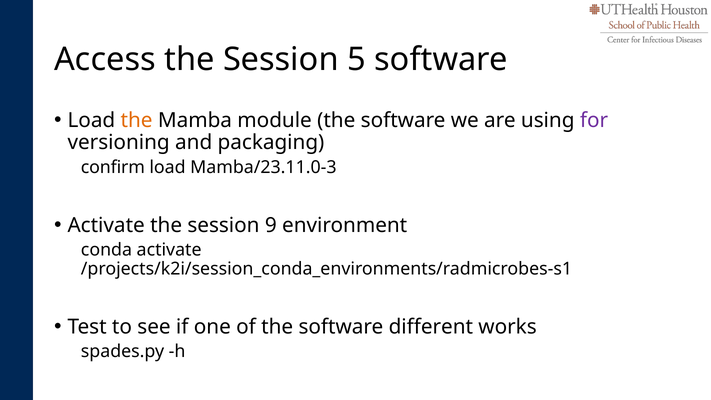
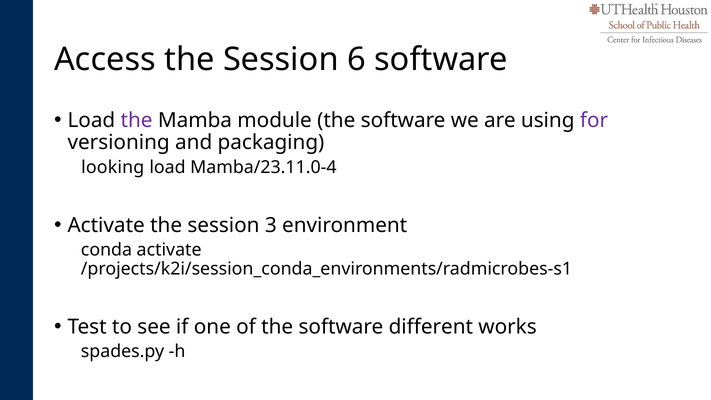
5: 5 -> 6 (357, 60)
the colour: orange -> purple (137, 120)
confirm: confirm -> looking (113, 167)
Mamba/23.11.0-3: Mamba/23.11.0-3 -> Mamba/23.11.0-4 (263, 167)
9: 9 -> 3 (271, 225)
